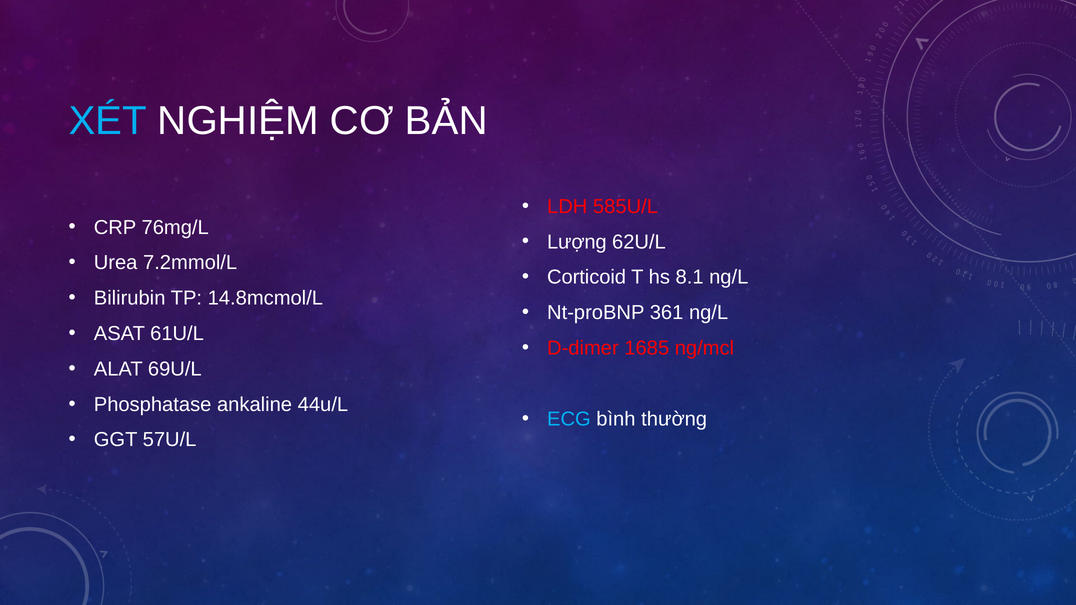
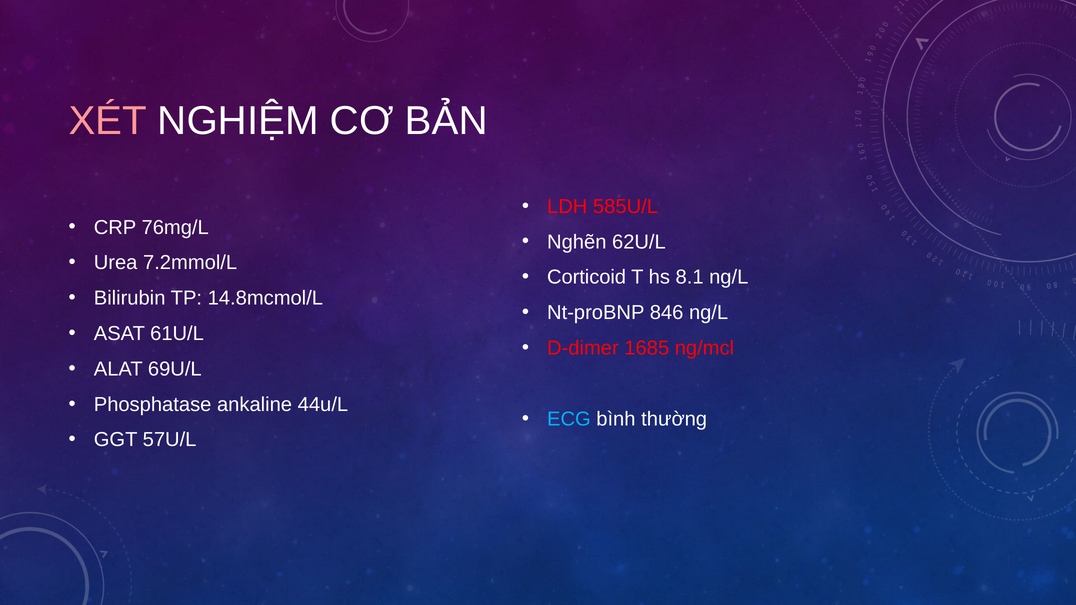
XÉT colour: light blue -> pink (108, 121)
Lượng: Lượng -> Nghẽn (577, 242)
361: 361 -> 846 (667, 313)
